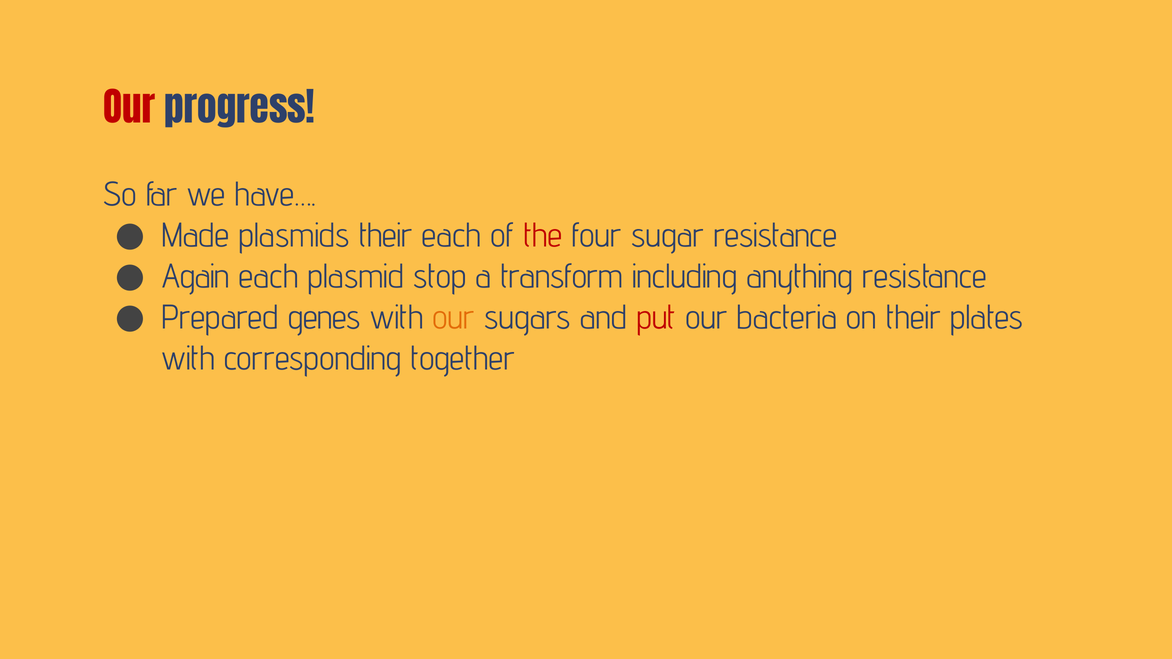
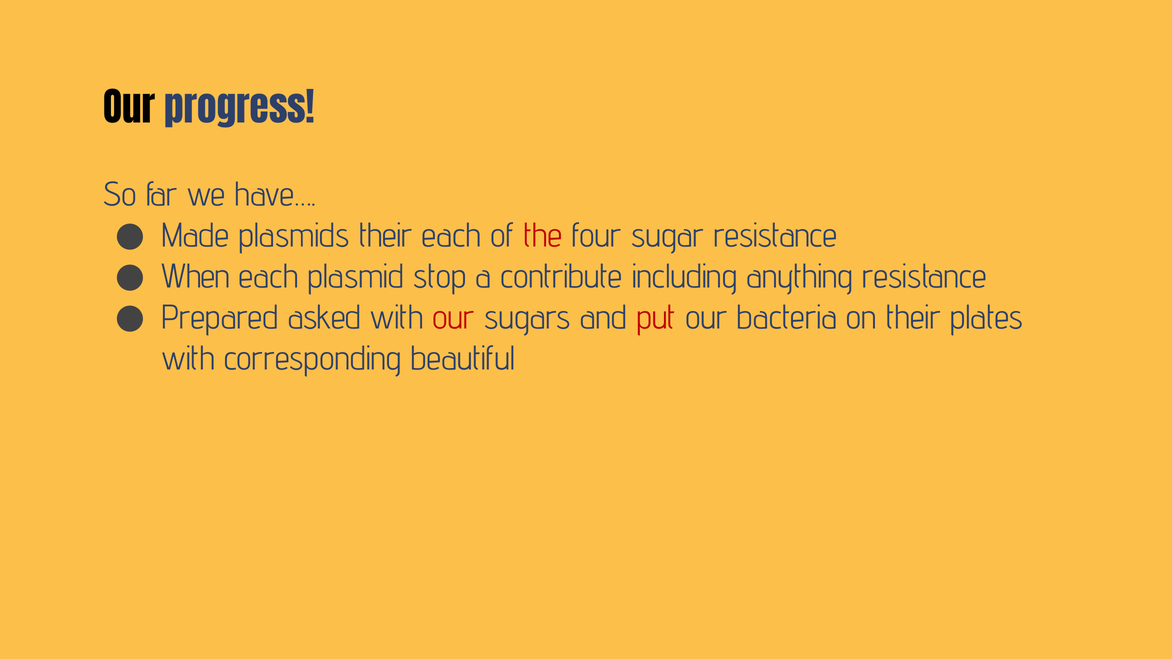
Our colour: red -> black (129, 110)
Again: Again -> When (196, 277)
transform: transform -> contribute (562, 277)
genes: genes -> asked (325, 318)
our colour: orange -> red (454, 318)
together: together -> beautiful (463, 359)
